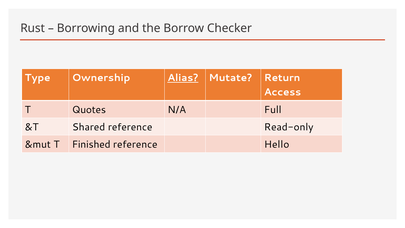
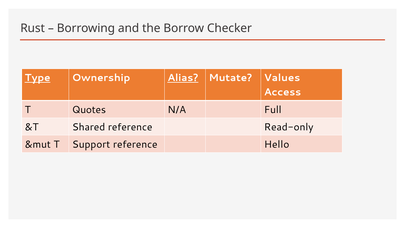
Type underline: none -> present (38, 78)
Return: Return -> Values (282, 78)
Finished: Finished -> Support (91, 144)
